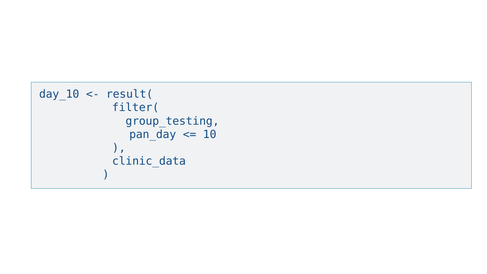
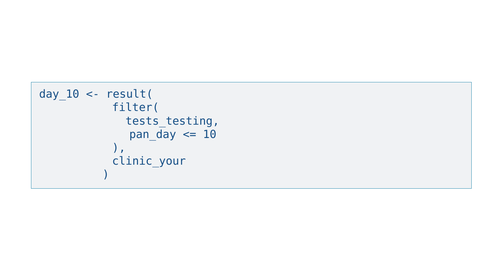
group_testing: group_testing -> tests_testing (172, 121)
clinic_data: clinic_data -> clinic_your (149, 161)
